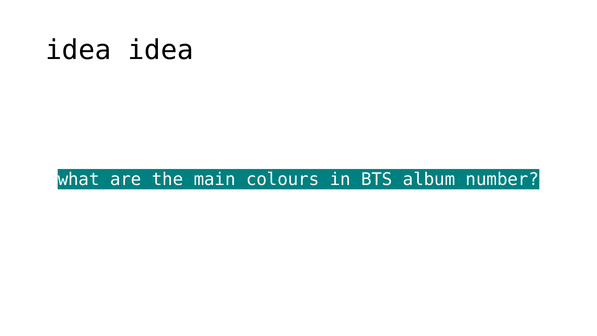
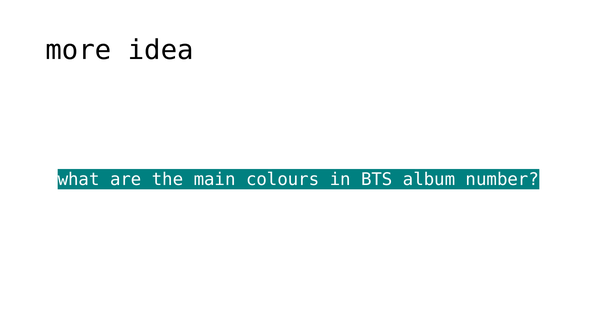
idea: idea -> more (78, 50)
